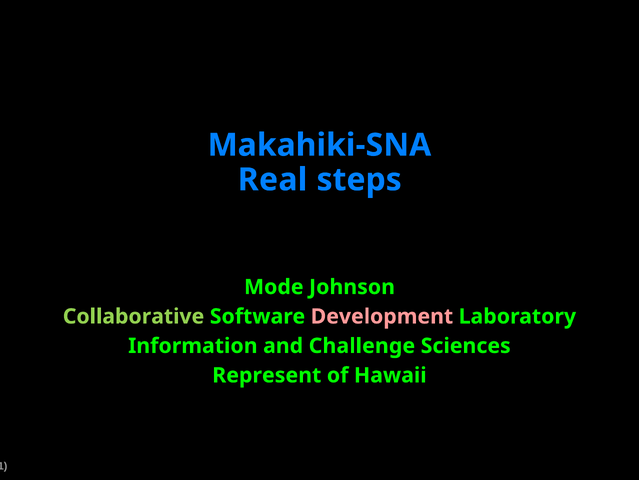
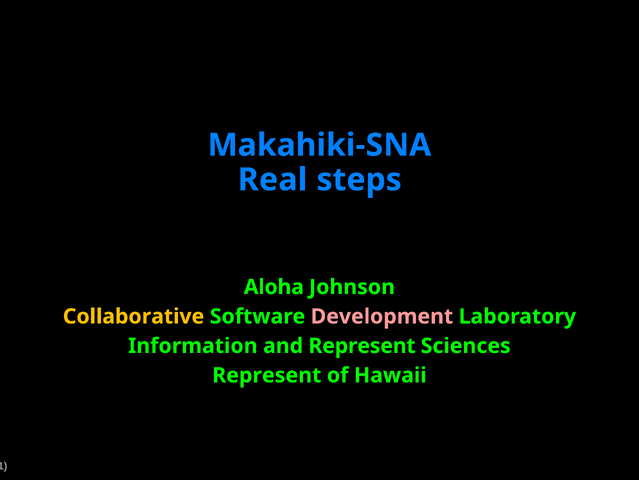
Mode: Mode -> Aloha (274, 287)
Collaborative colour: light green -> yellow (134, 316)
and Challenge: Challenge -> Represent (362, 345)
